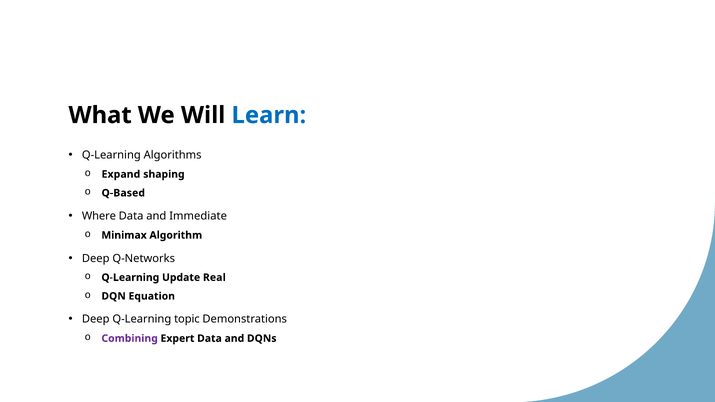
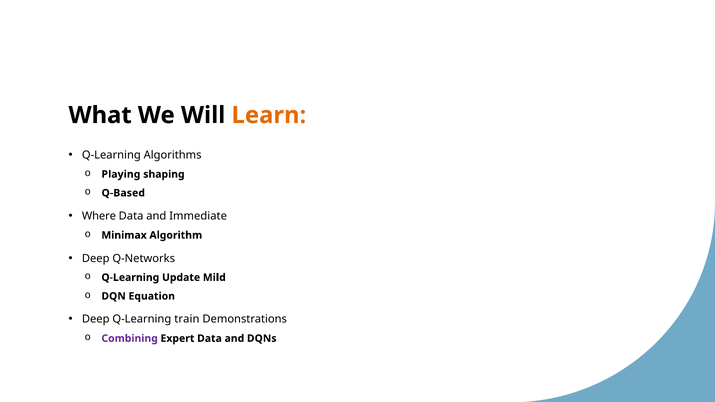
Learn colour: blue -> orange (269, 115)
Expand: Expand -> Playing (121, 174)
Real: Real -> Mild (214, 278)
topic: topic -> train (187, 319)
